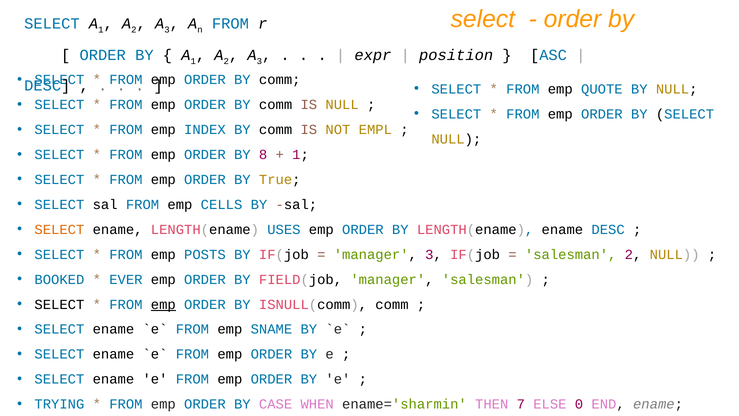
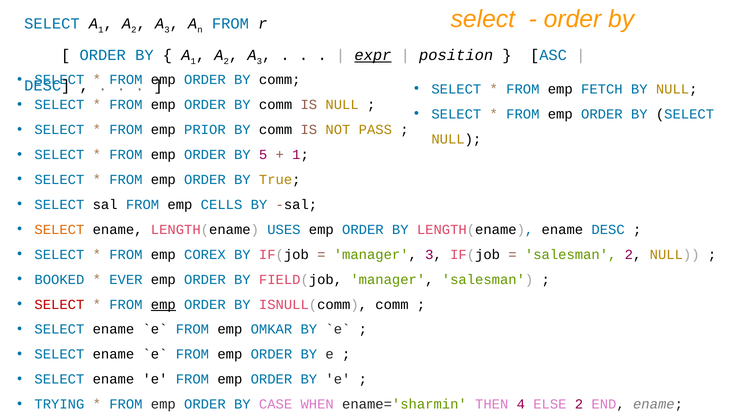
expr underline: none -> present (373, 55)
QUOTE: QUOTE -> FETCH (602, 89)
INDEX: INDEX -> PRIOR (205, 130)
EMPL: EMPL -> PASS (375, 130)
8: 8 -> 5 (263, 155)
POSTS: POSTS -> COREX (205, 254)
SELECT colour: black -> red (59, 304)
SNAME: SNAME -> OMKAR (271, 329)
7: 7 -> 4 (521, 404)
ELSE 0: 0 -> 2 (579, 404)
